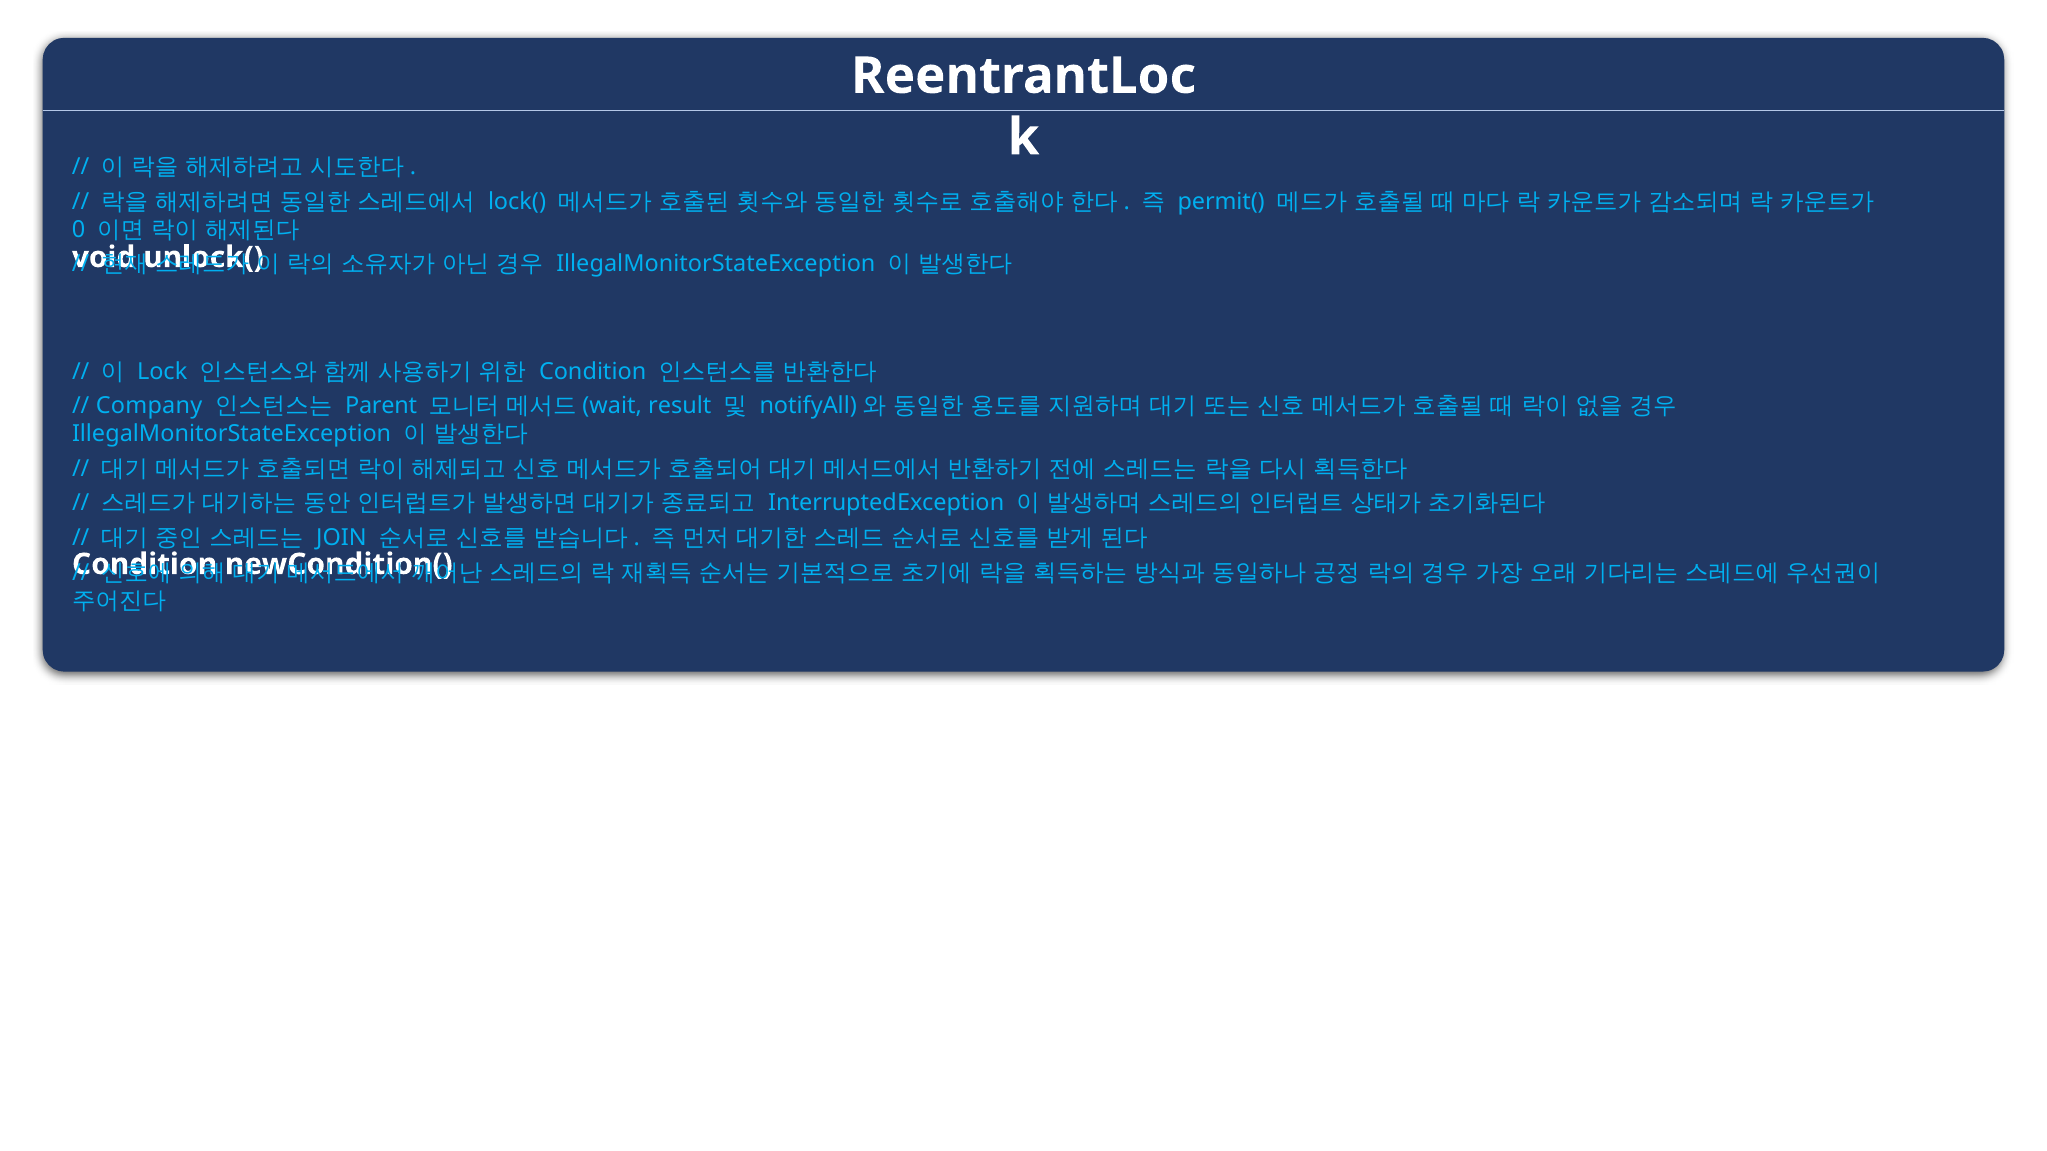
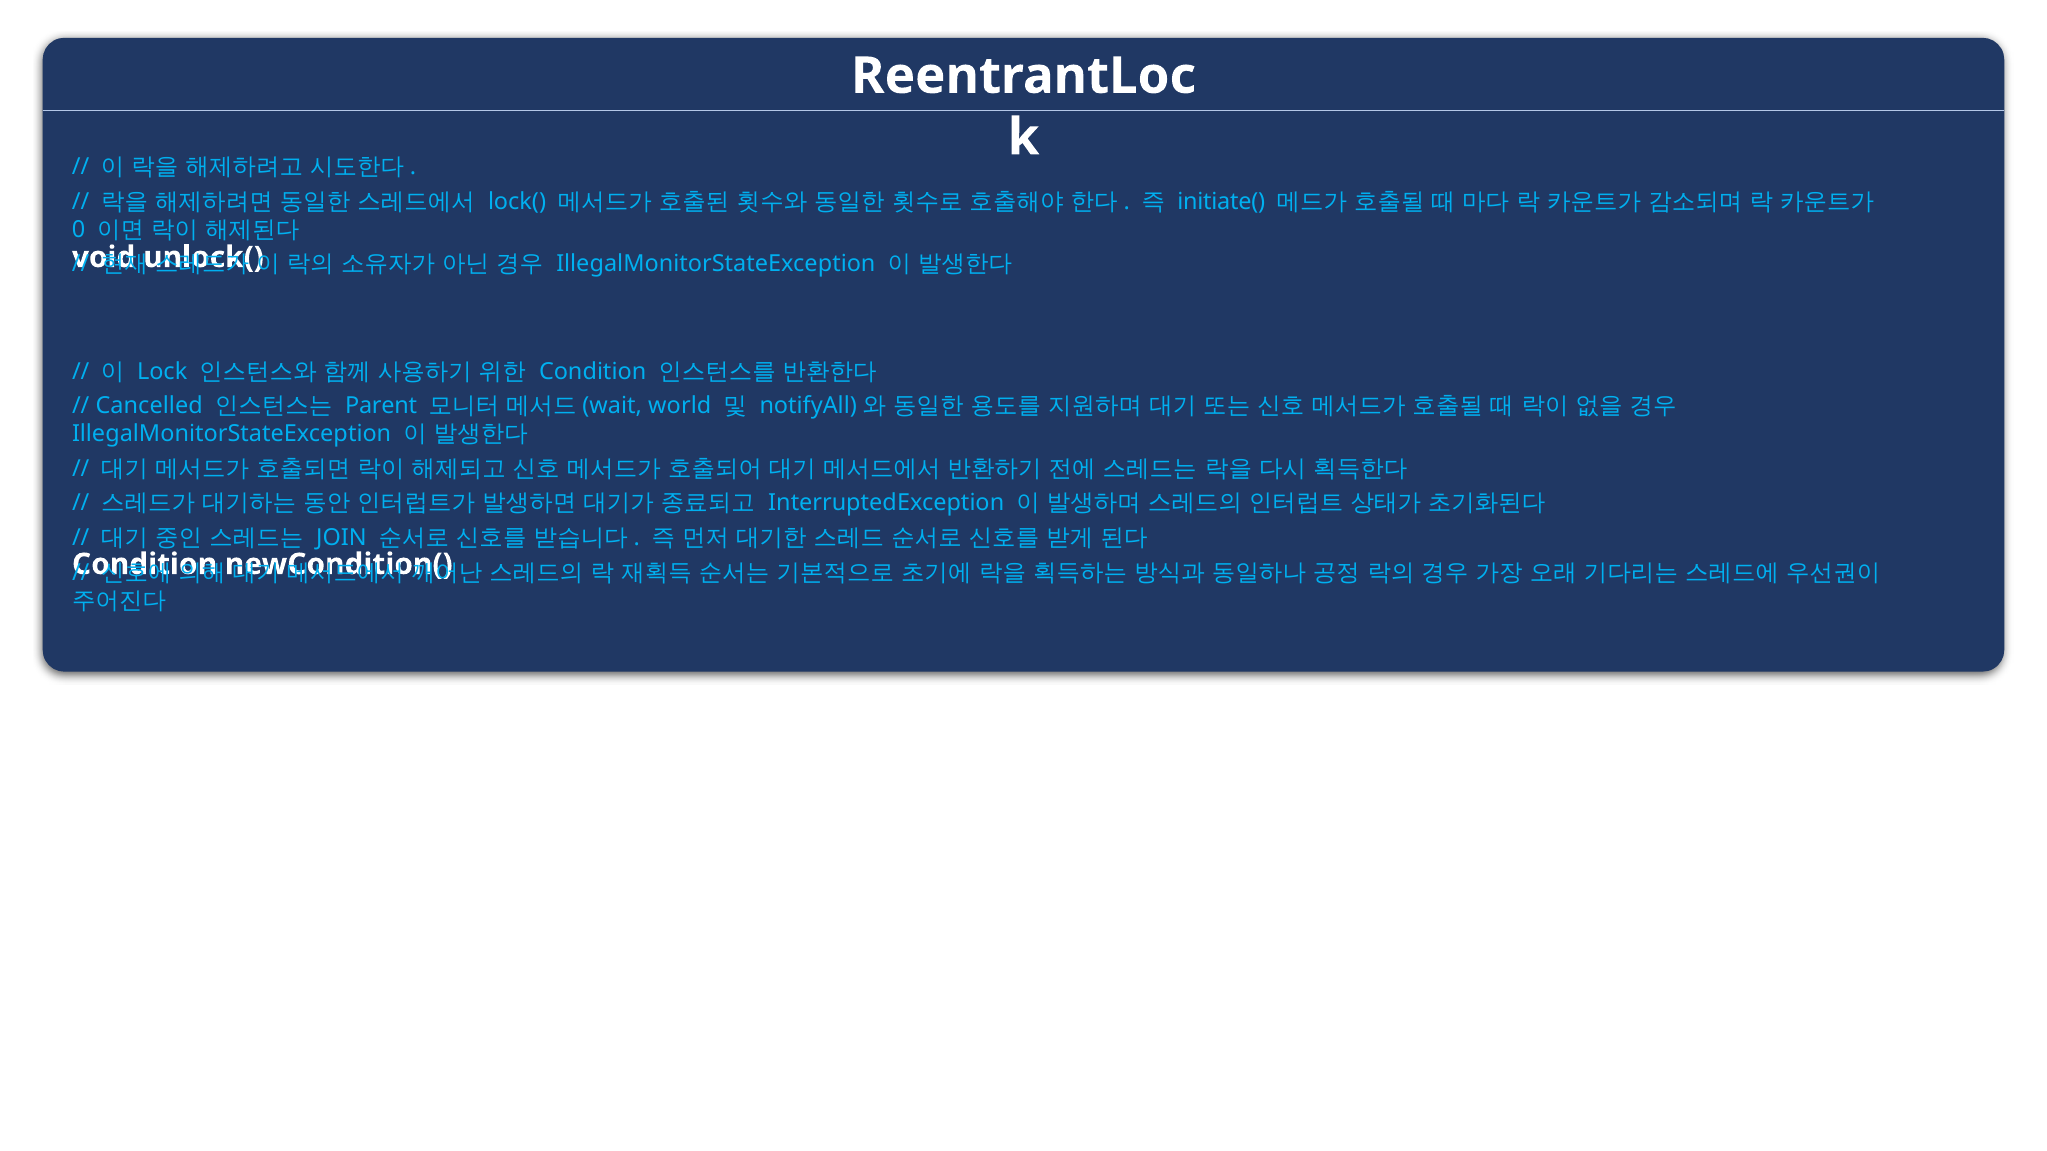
permit(: permit( -> initiate( (1221, 202)
Company: Company -> Cancelled (149, 406)
result: result -> world (680, 406)
